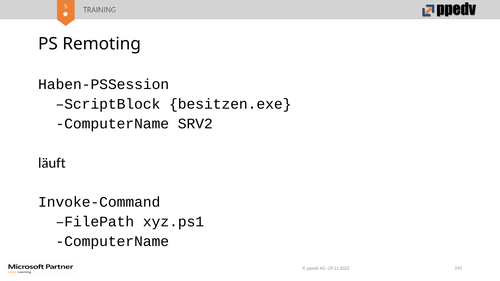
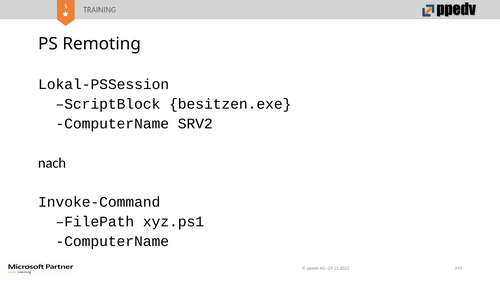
Haben-PSSession: Haben-PSSession -> Lokal-PSSession (104, 85)
läuft: läuft -> nach (52, 163)
